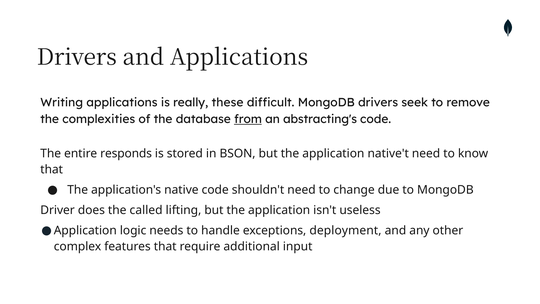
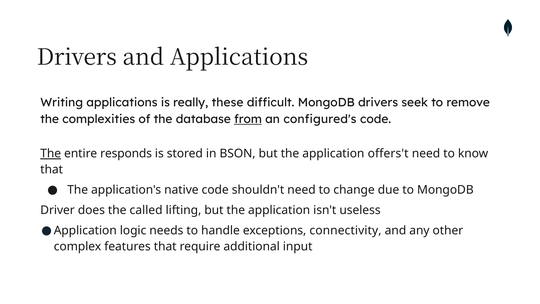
abstracting's: abstracting's -> configured's (320, 119)
The underline: none -> present (51, 154)
native't: native't -> offers't (388, 154)
deployment: deployment -> connectivity (345, 230)
